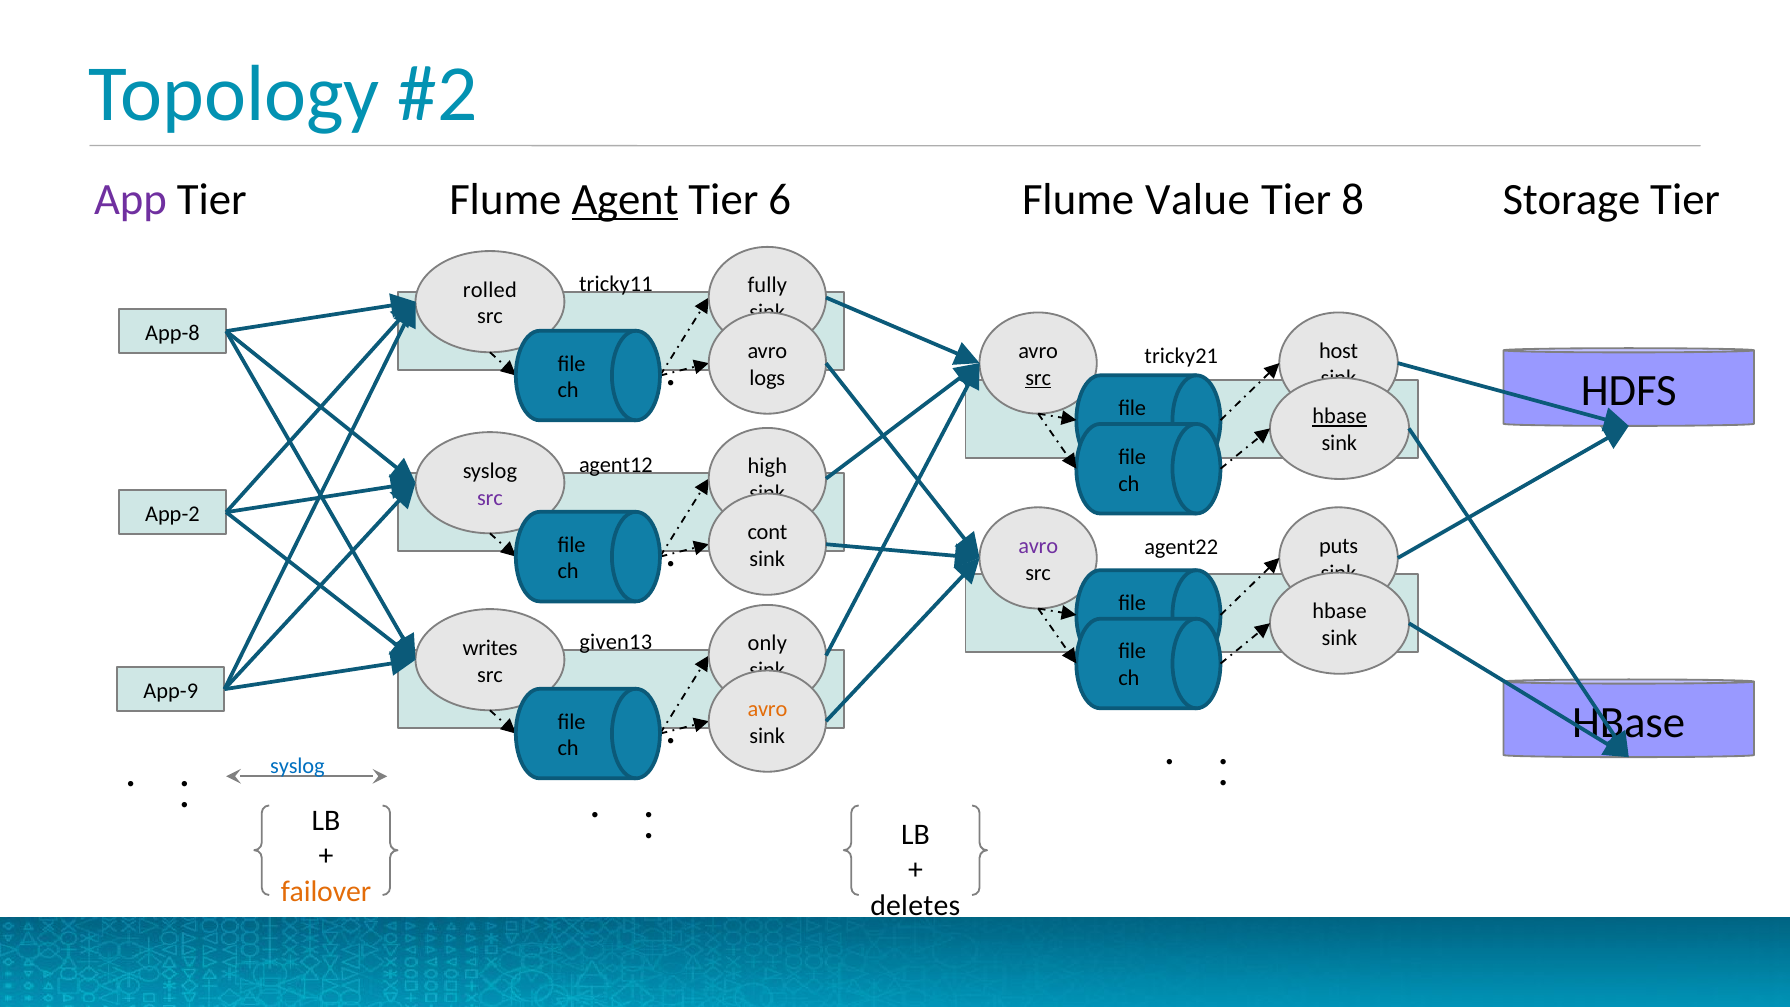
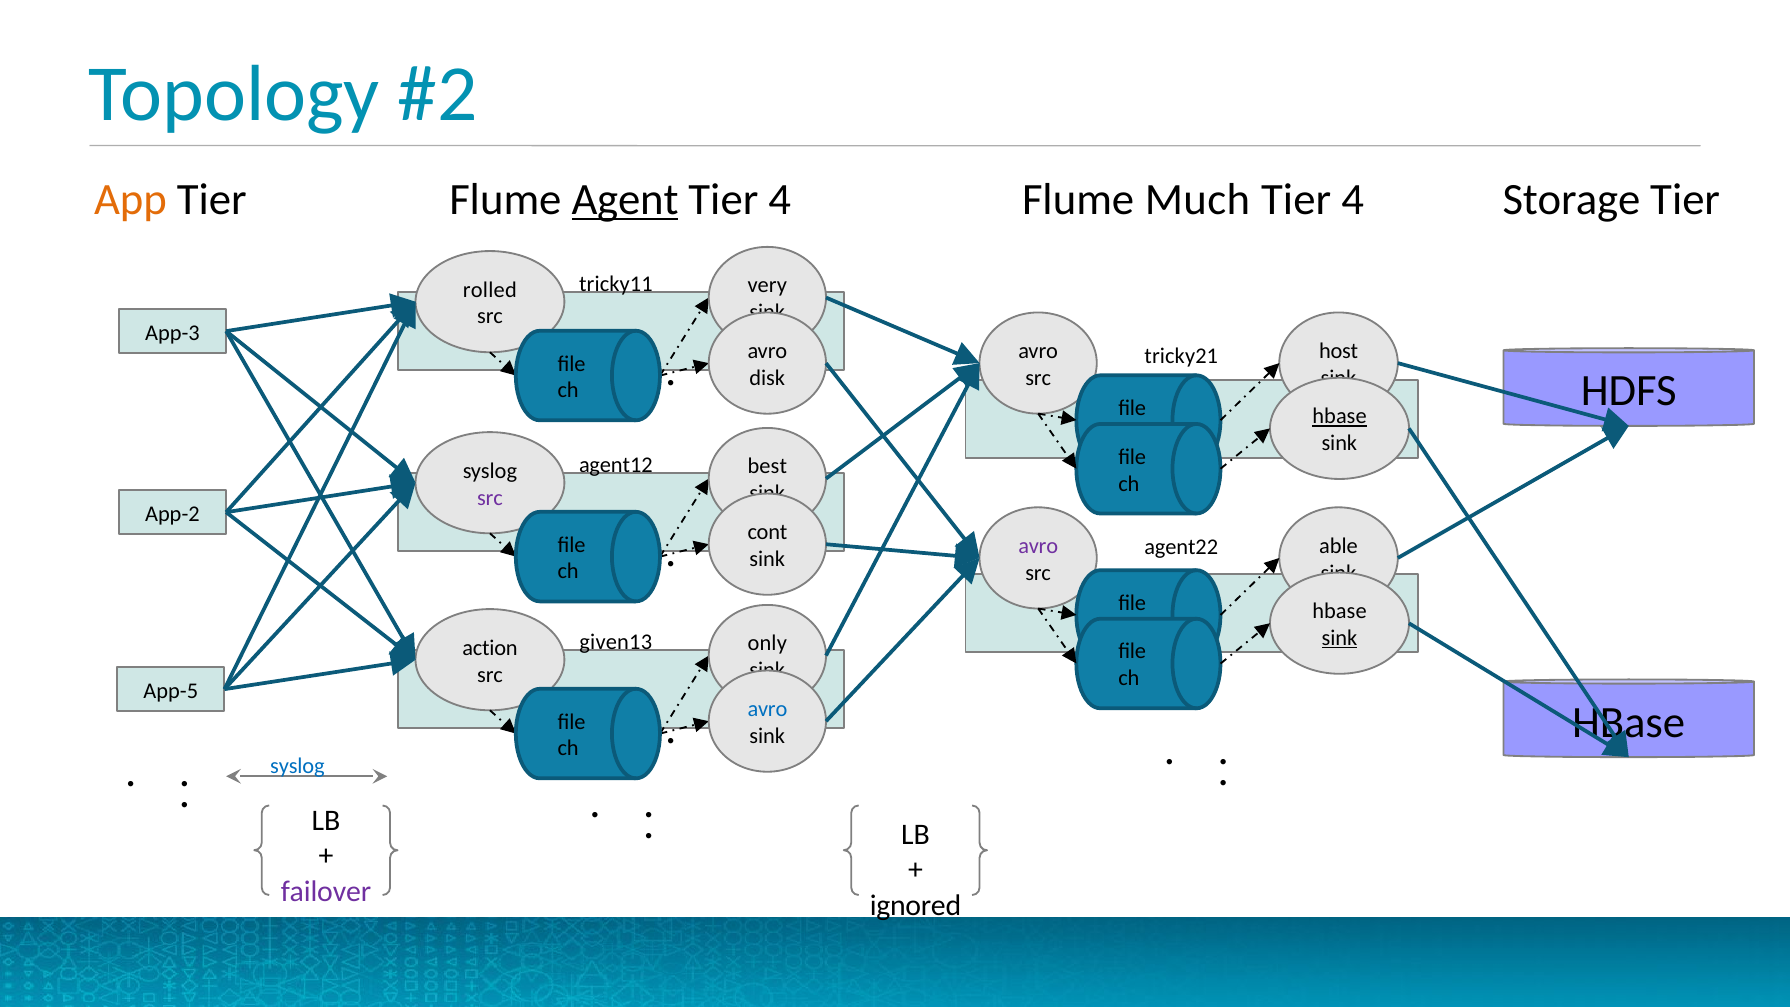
App colour: purple -> orange (130, 200)
6: 6 -> 4 (780, 200)
Value: Value -> Much (1198, 200)
8: 8 -> 4 (1353, 200)
fully: fully -> very (767, 285)
App-8: App-8 -> App-3 (172, 333)
logs: logs -> disk (767, 378)
src underline: present -> none (1038, 378)
high: high -> best (767, 467)
puts: puts -> able (1339, 546)
sink underline: none -> present (1339, 638)
writes: writes -> action (490, 648)
App-9: App-9 -> App-5 (171, 691)
avro colour: orange -> blue (767, 709)
failover colour: orange -> purple (326, 892)
deletes: deletes -> ignored (916, 906)
